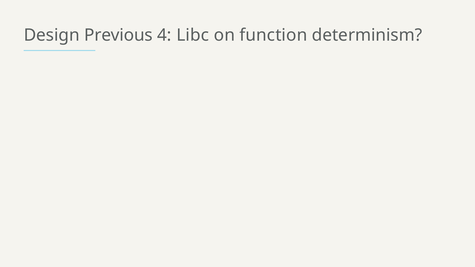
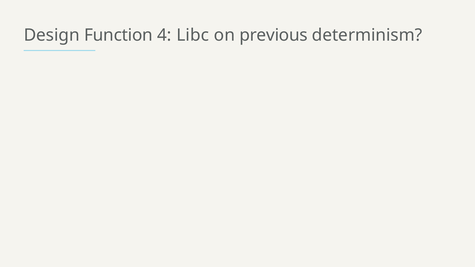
Previous: Previous -> Function (118, 35)
function: function -> previous (274, 35)
